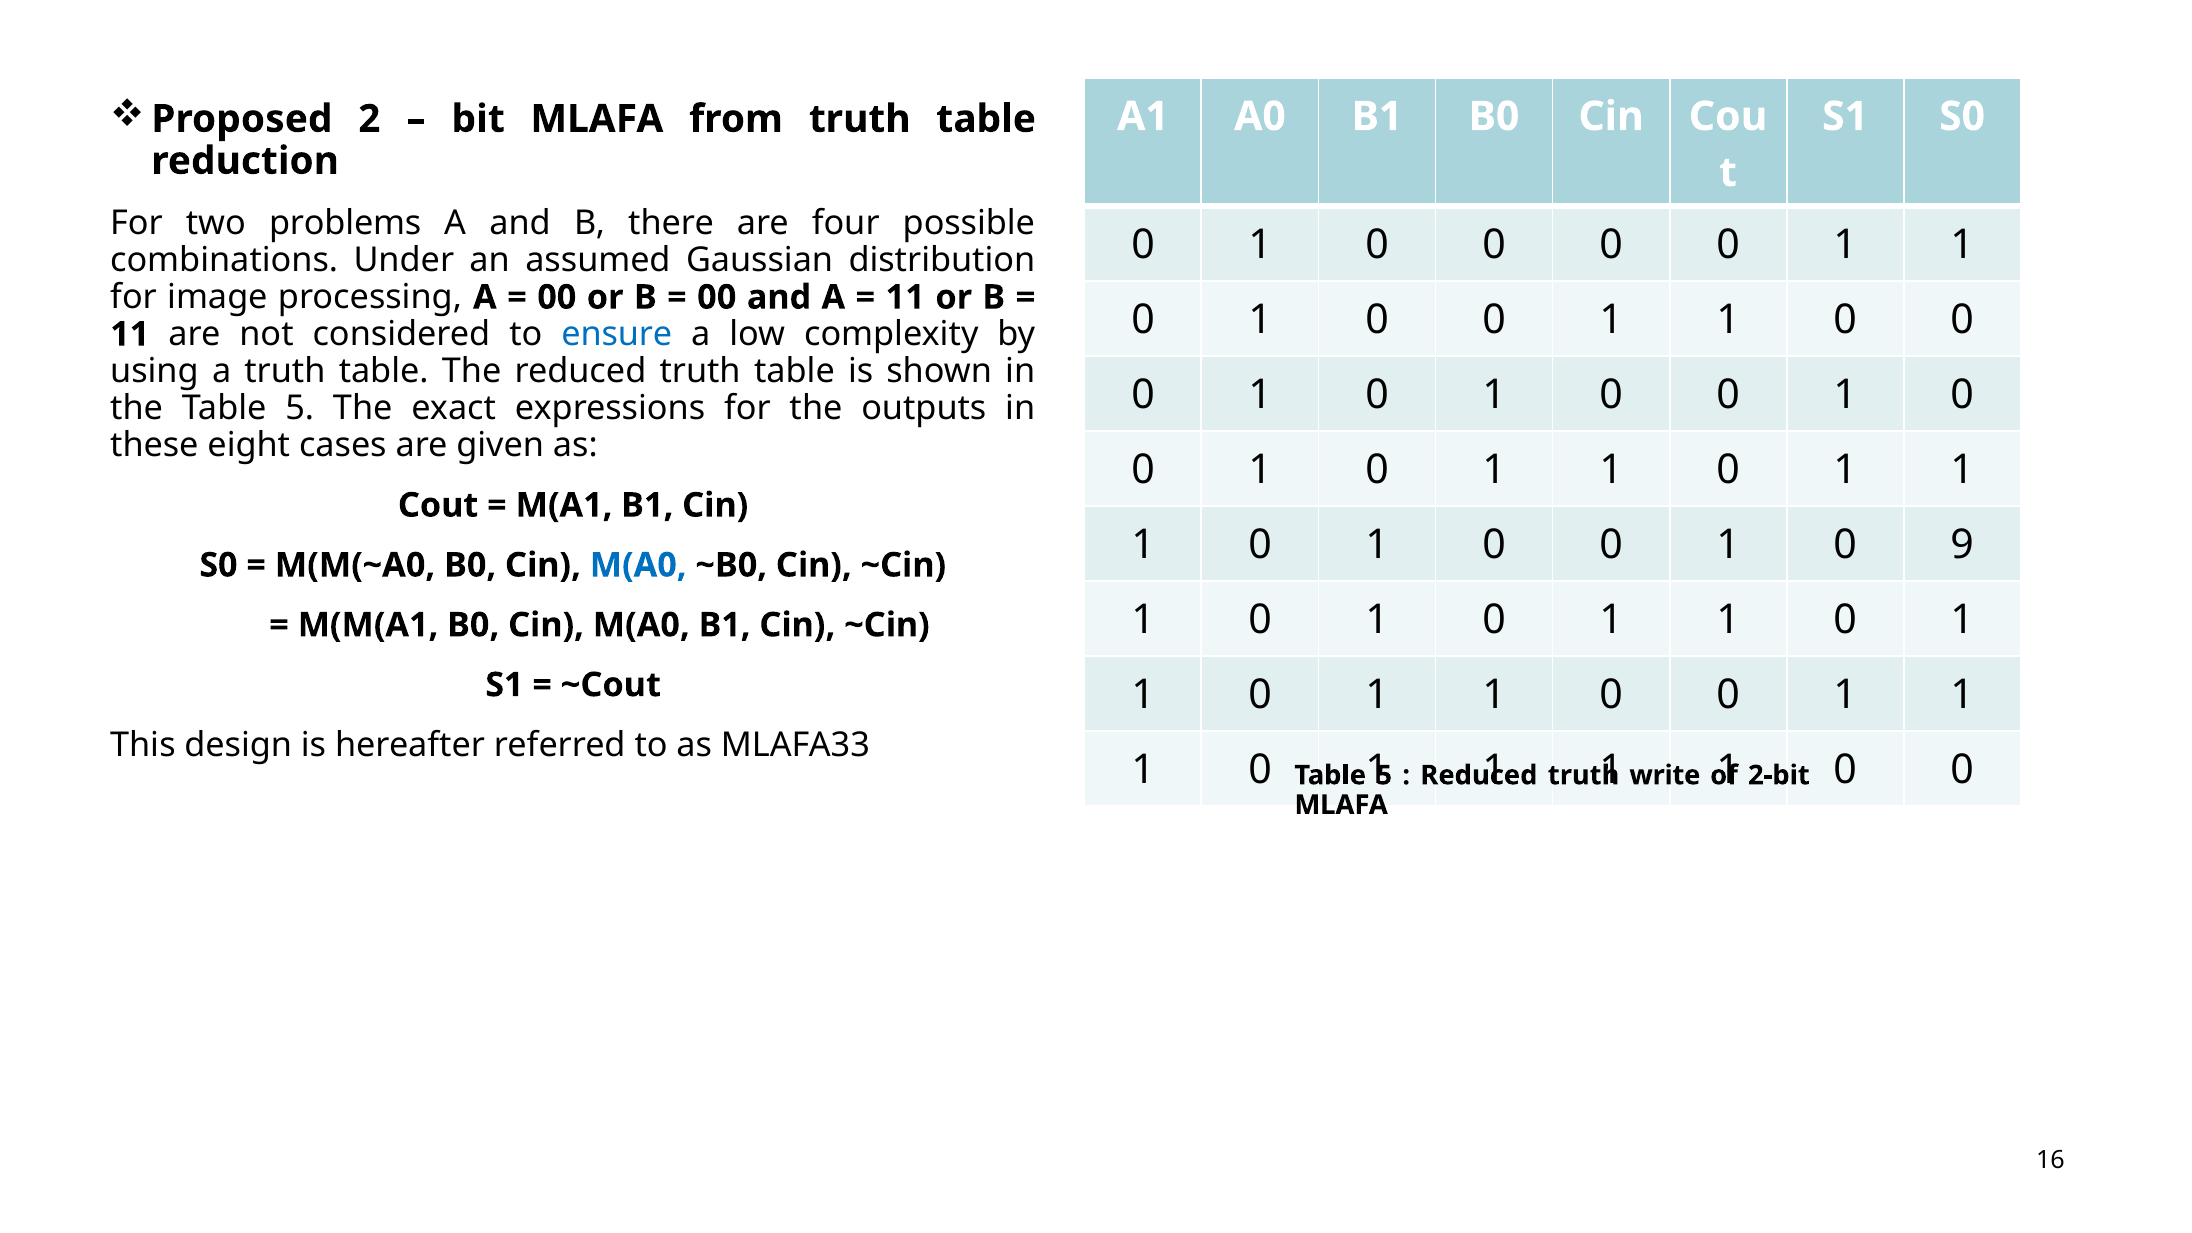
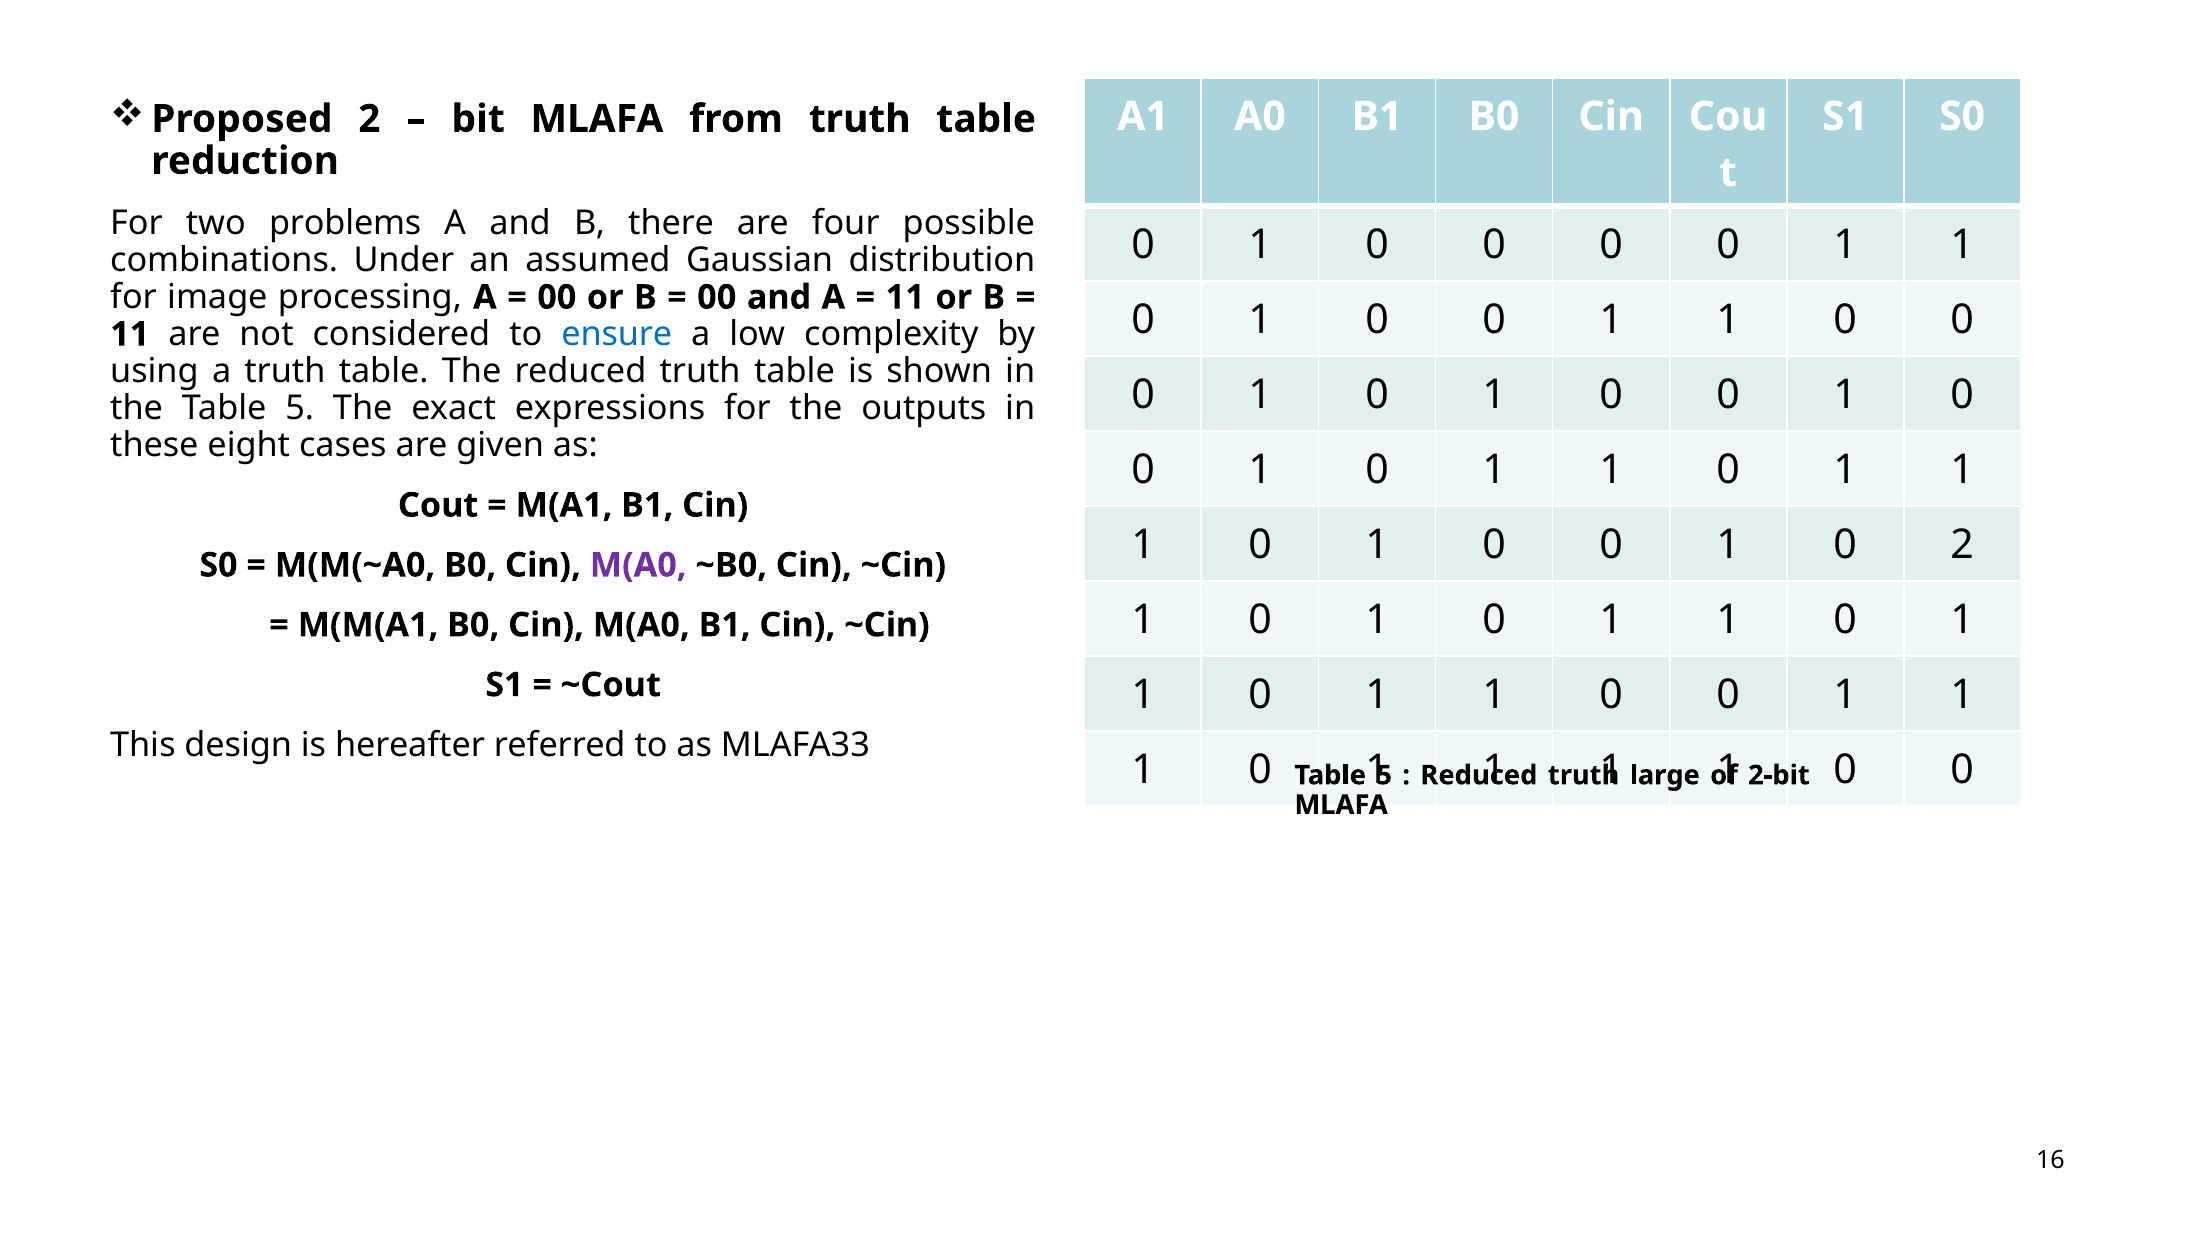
0 9: 9 -> 2 (1962, 545)
M(A0 colour: blue -> purple (638, 565)
write: write -> large (1665, 775)
